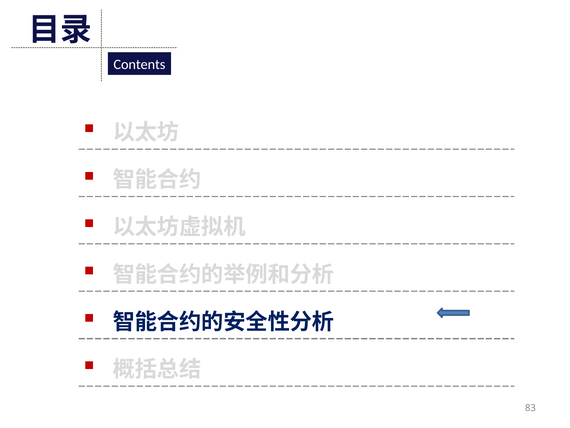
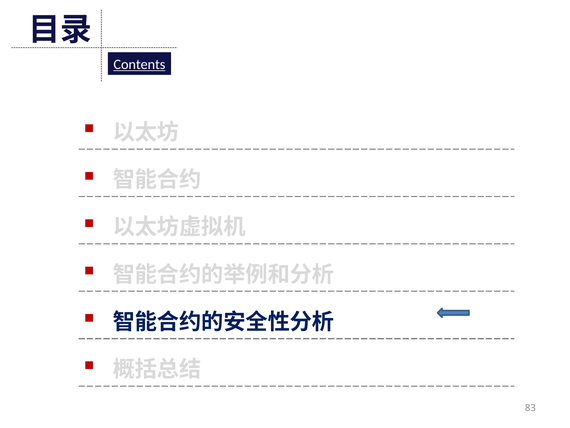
Contents underline: none -> present (139, 64)
